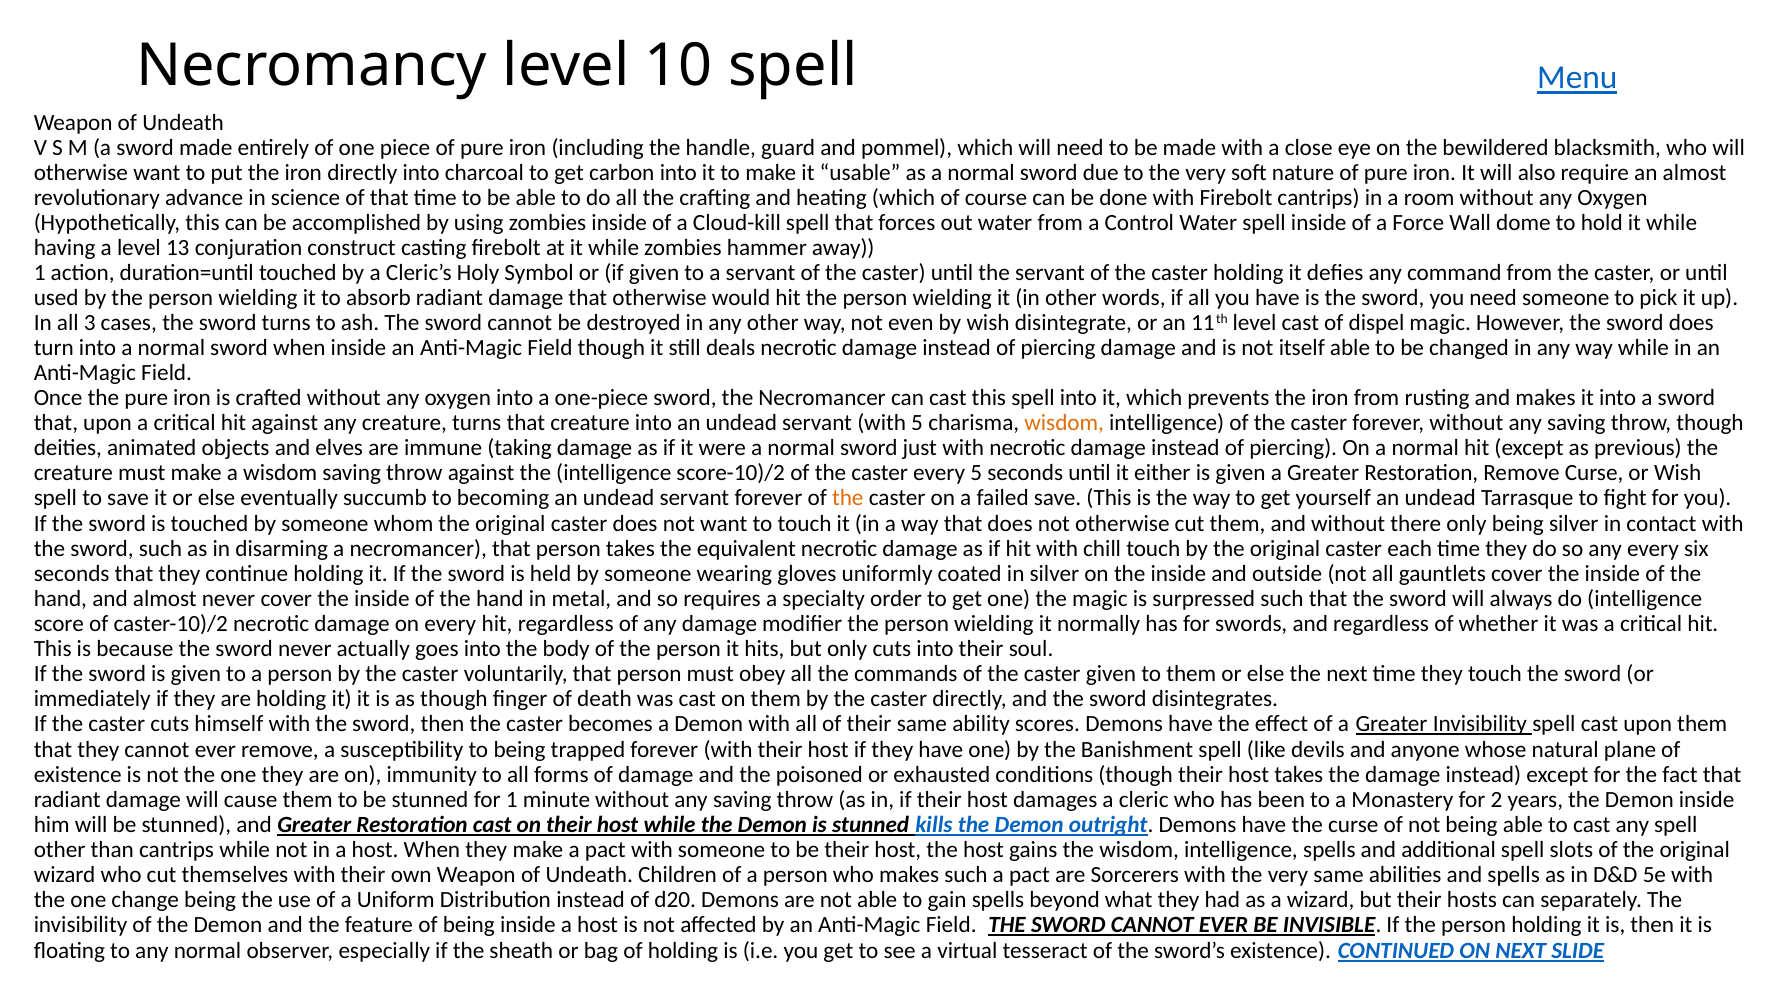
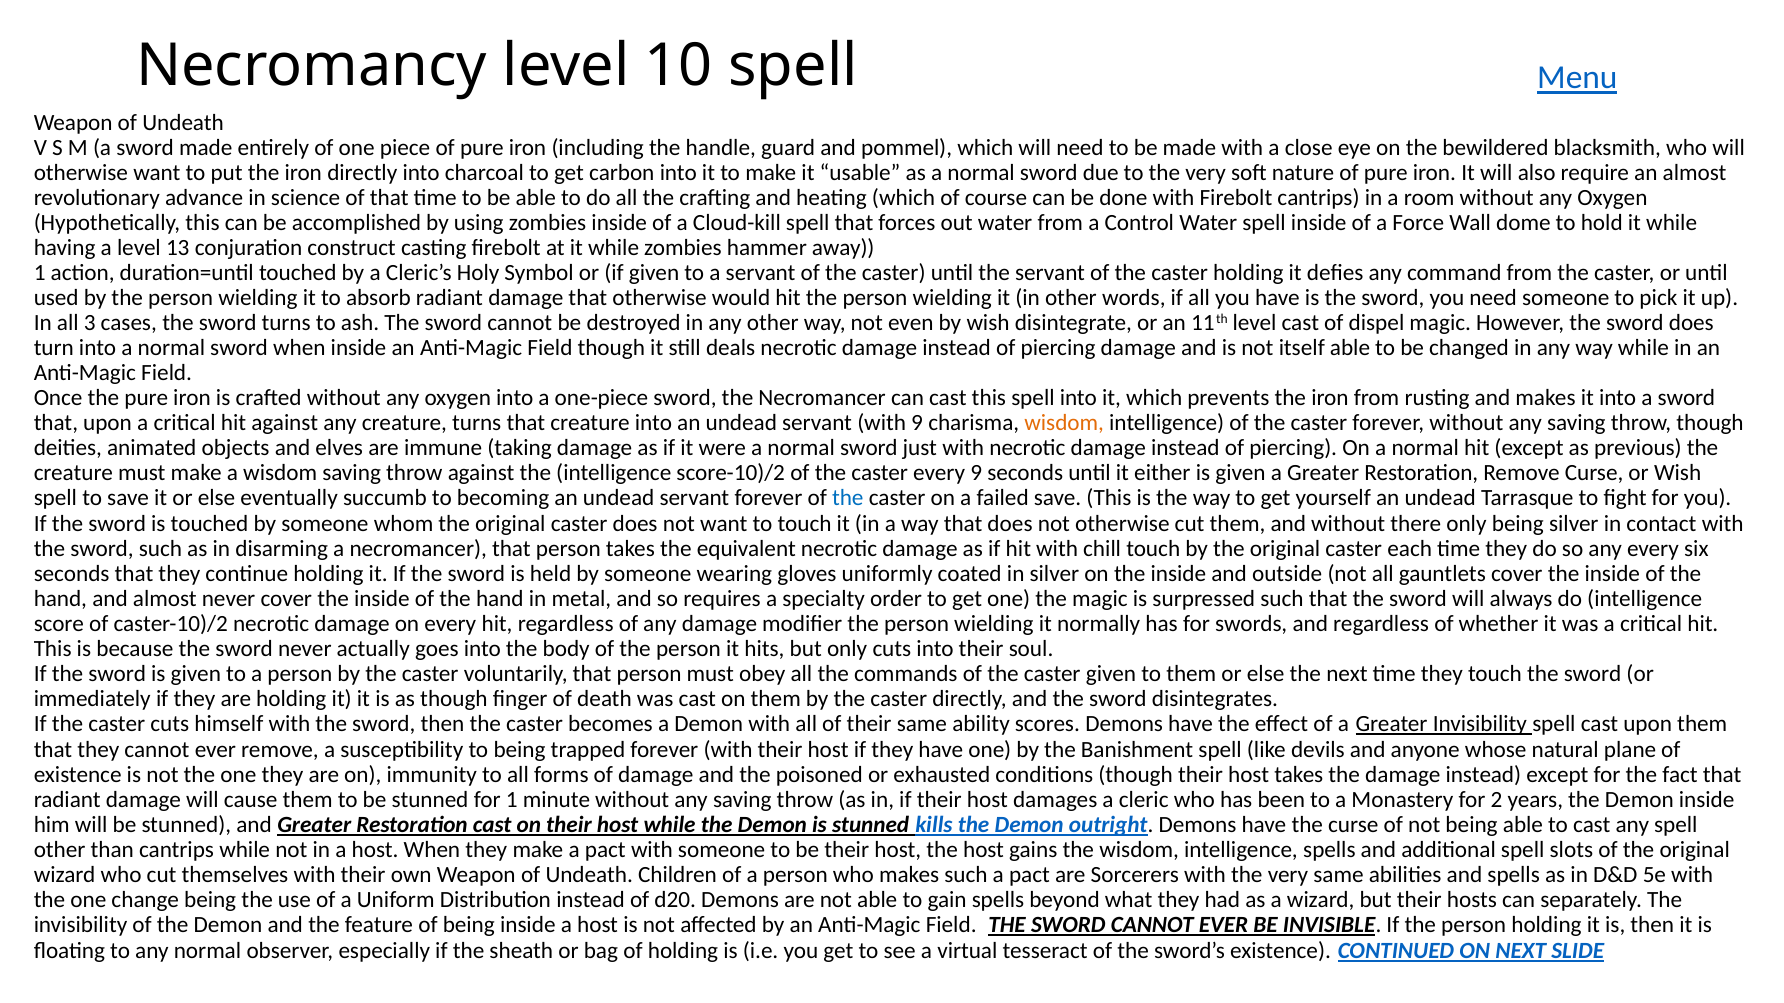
with 5: 5 -> 9 (917, 423)
every 5: 5 -> 9 (976, 473)
the colour: orange -> blue (848, 499)
